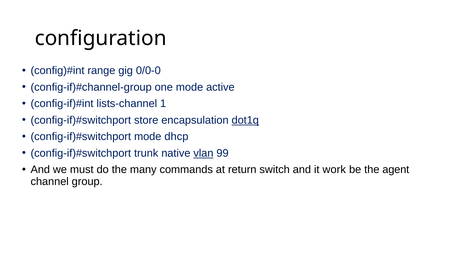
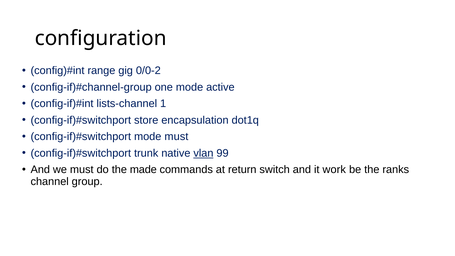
0/0-0: 0/0-0 -> 0/0-2 (148, 71)
dot1q underline: present -> none (245, 120)
mode dhcp: dhcp -> must (176, 137)
many: many -> made (143, 170)
agent: agent -> ranks (396, 170)
